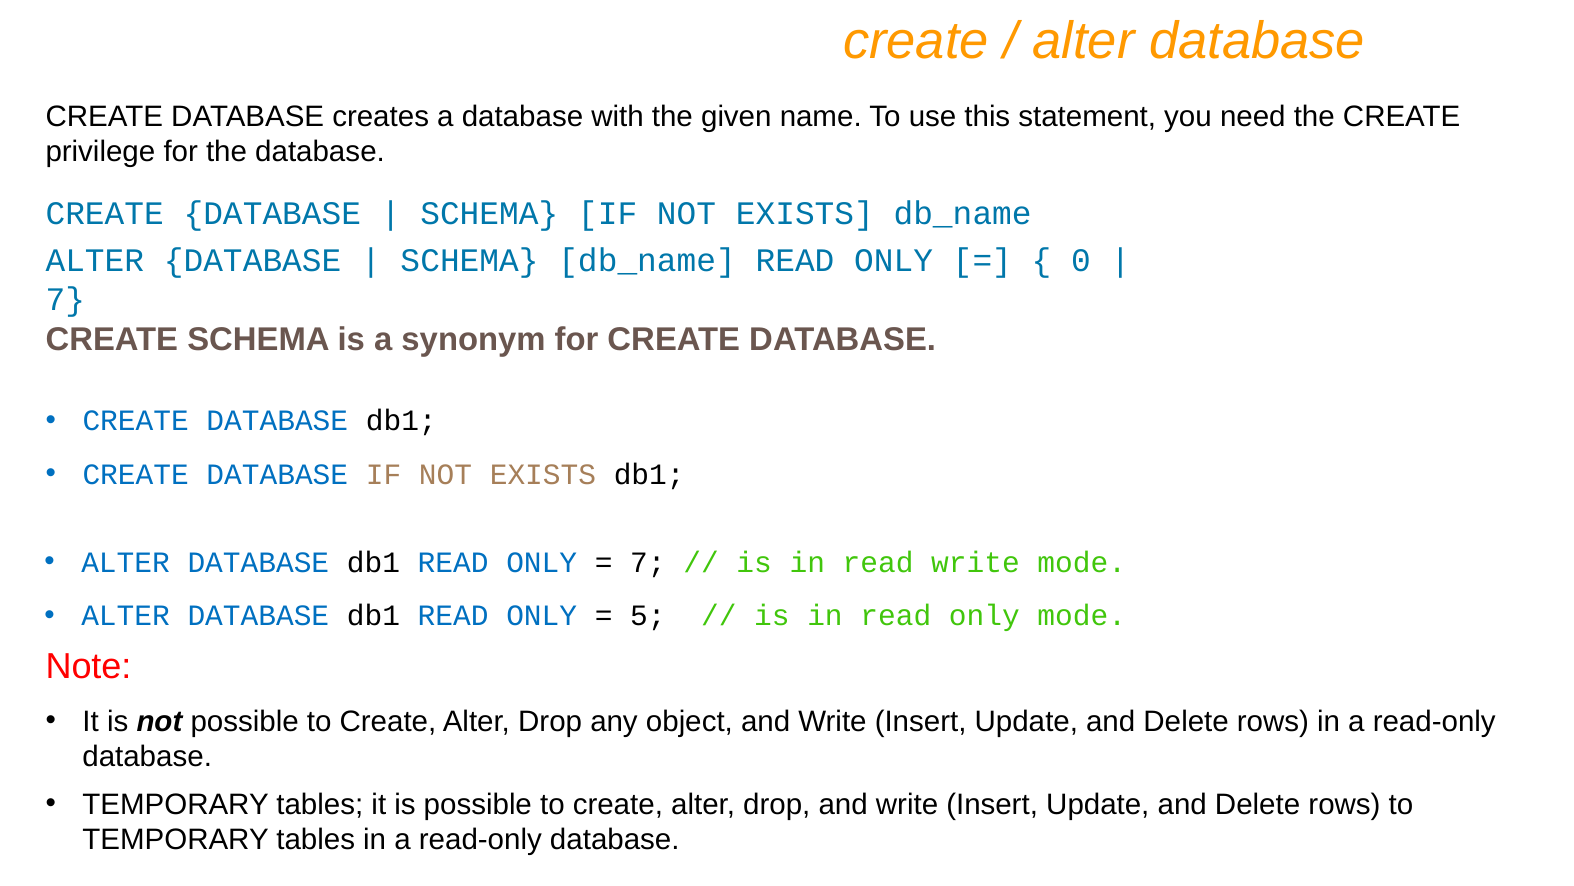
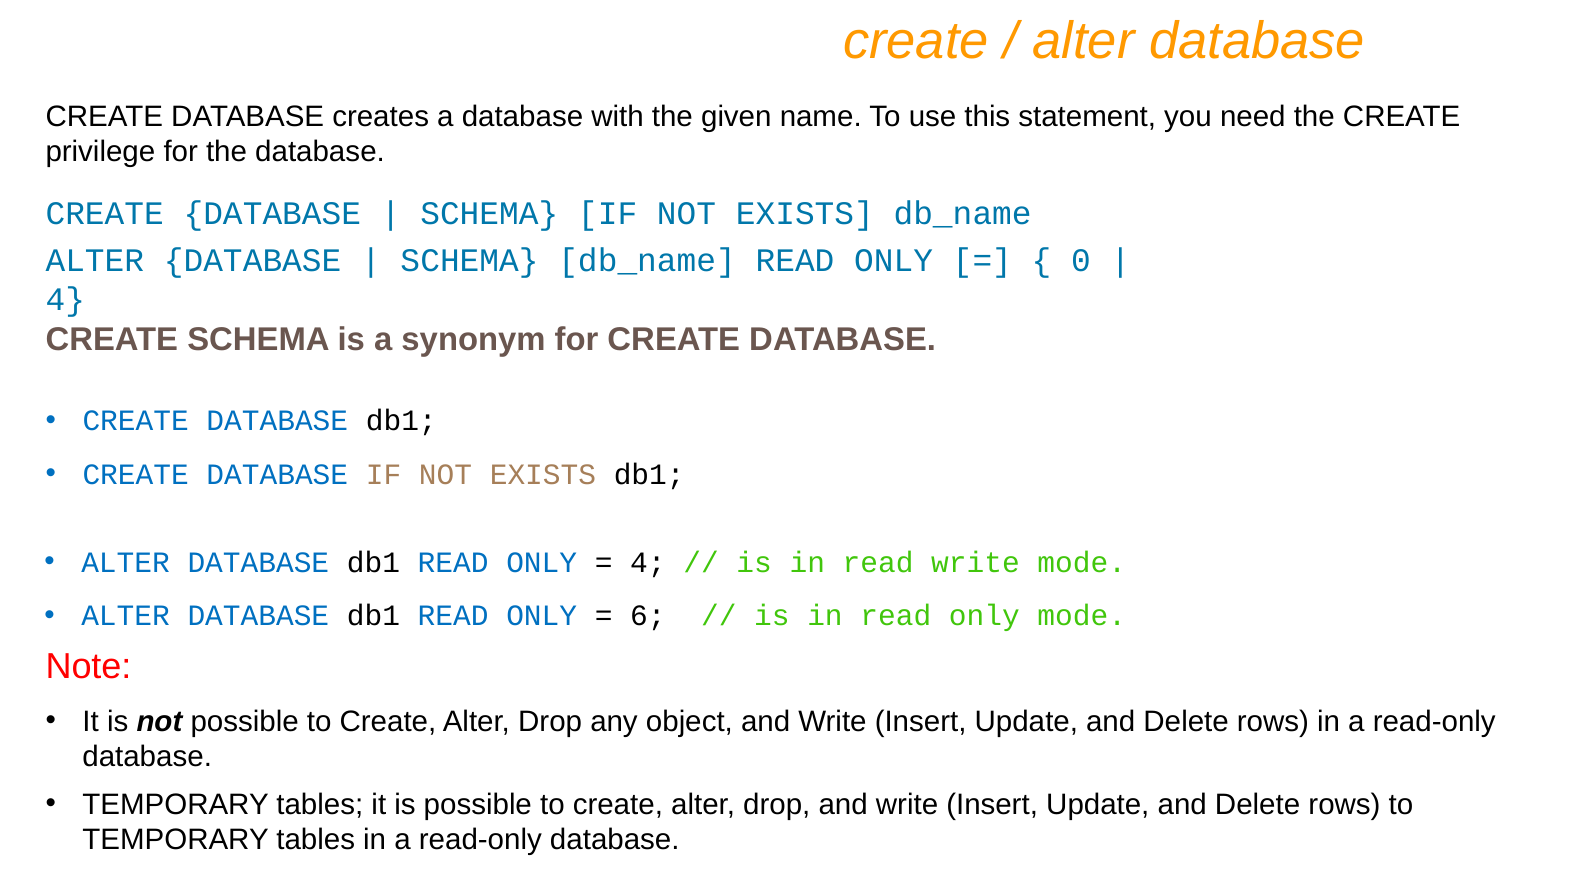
7: 7 -> 4 (65, 300)
7: 7 -> 4 (648, 562)
5: 5 -> 6 (648, 616)
